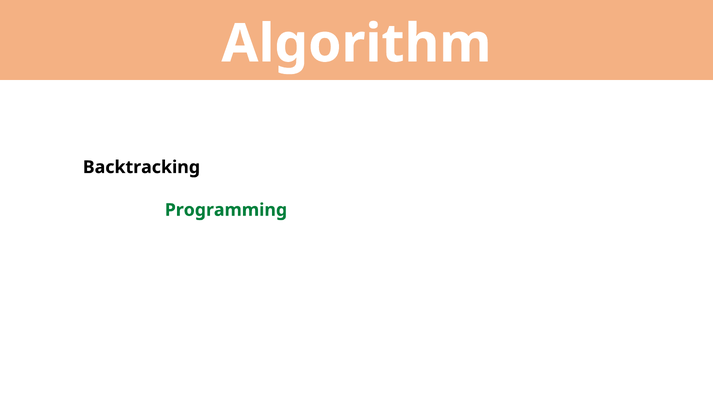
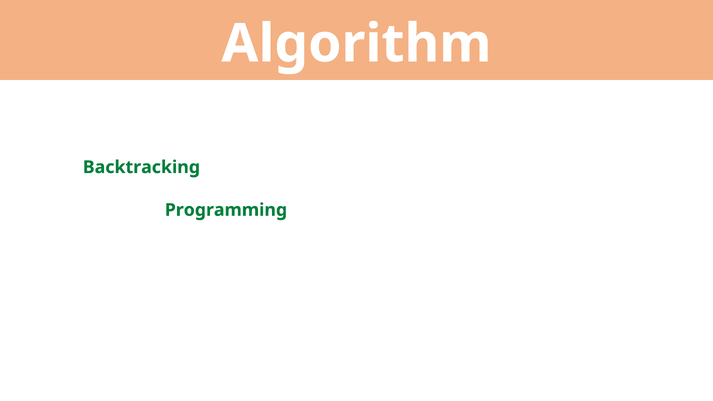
Backtracking colour: black -> green (141, 167)
